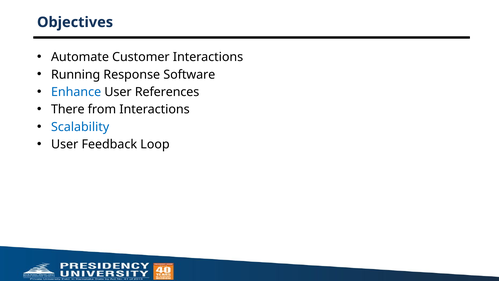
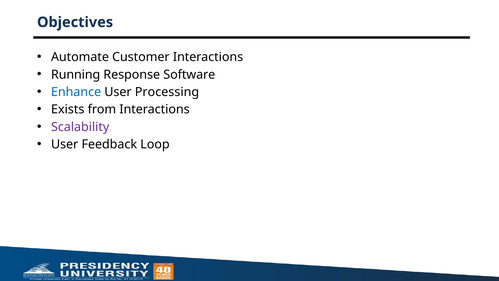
References: References -> Processing (167, 92)
There: There -> Exists (68, 109)
Scalability colour: blue -> purple (80, 127)
